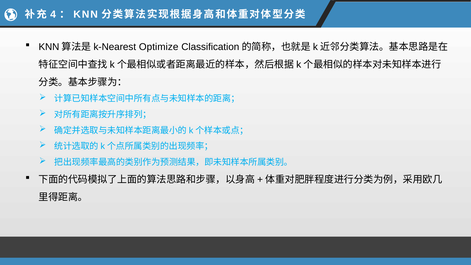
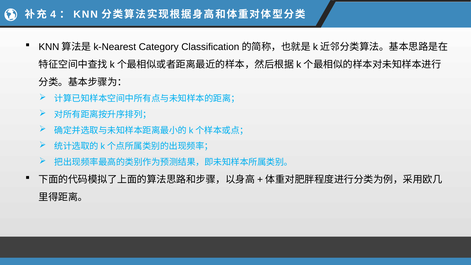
Optimize: Optimize -> Category (159, 47)
